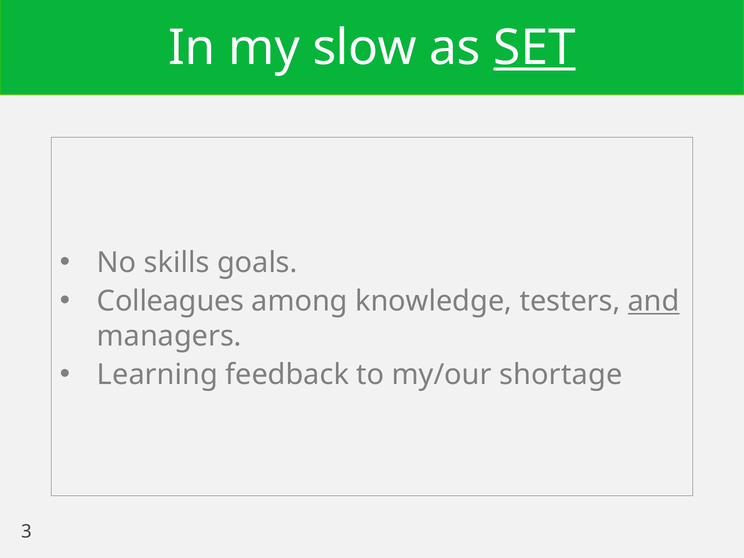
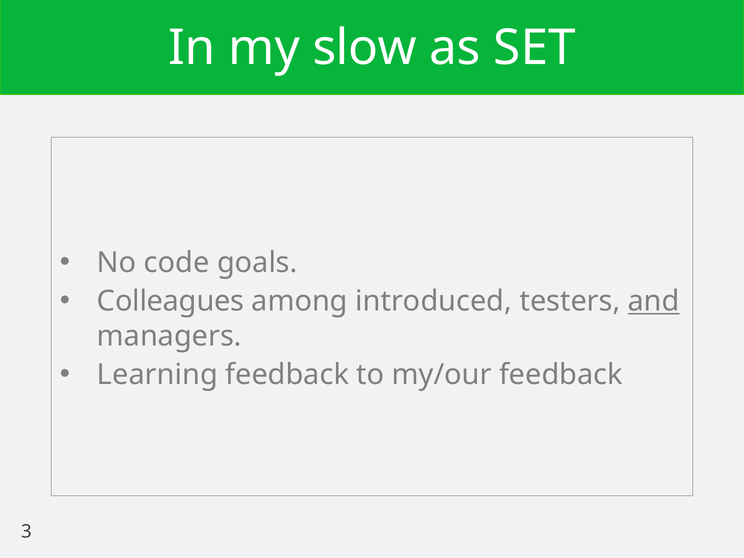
SET underline: present -> none (535, 48)
skills: skills -> code (177, 263)
knowledge: knowledge -> introduced (434, 301)
my/our shortage: shortage -> feedback (561, 375)
